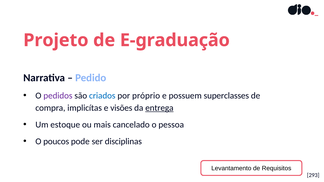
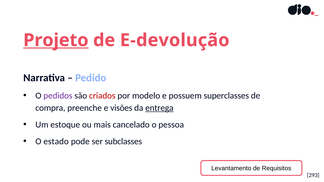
Projeto underline: none -> present (56, 40)
E-graduação: E-graduação -> E-devolução (175, 40)
criados colour: blue -> red (102, 96)
próprio: próprio -> modelo (146, 96)
implicítas: implicítas -> preenche (85, 108)
poucos: poucos -> estado (56, 142)
disciplinas: disciplinas -> subclasses (123, 142)
